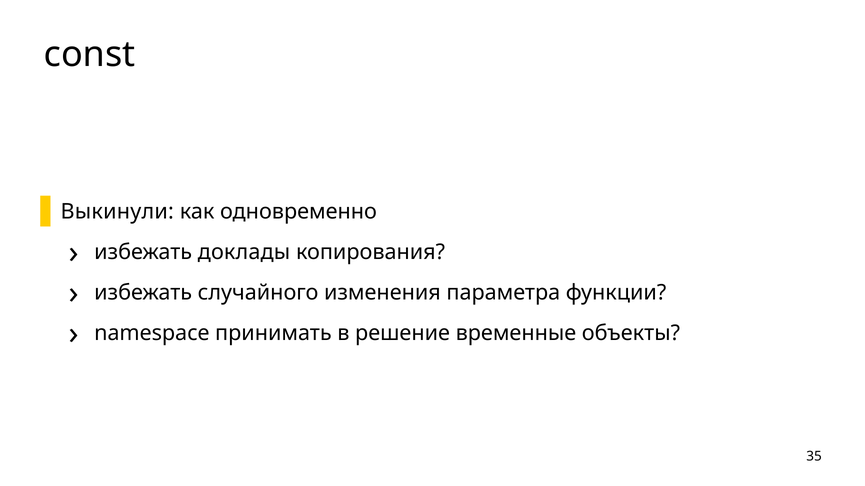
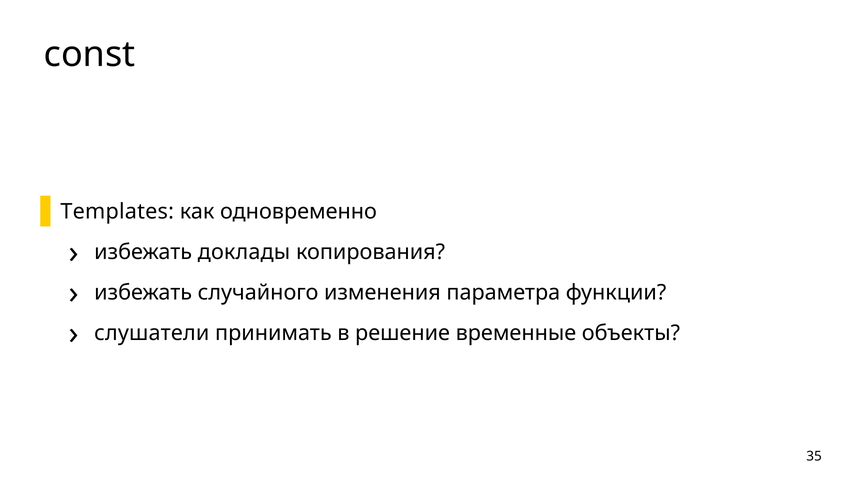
Выкинули: Выкинули -> Templates (117, 212)
namespace: namespace -> слушатели (152, 333)
